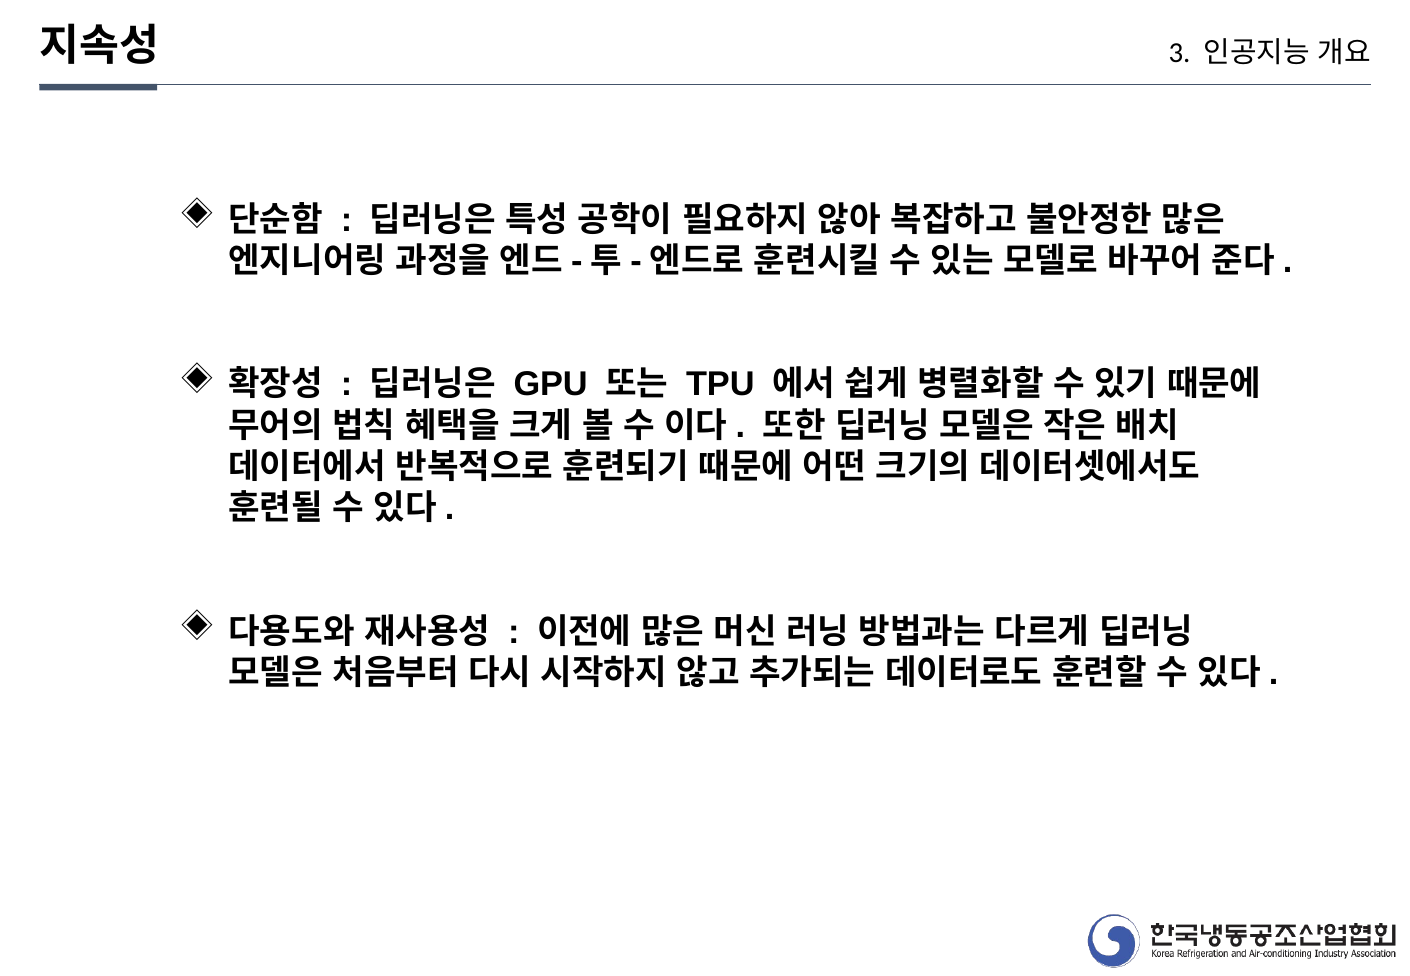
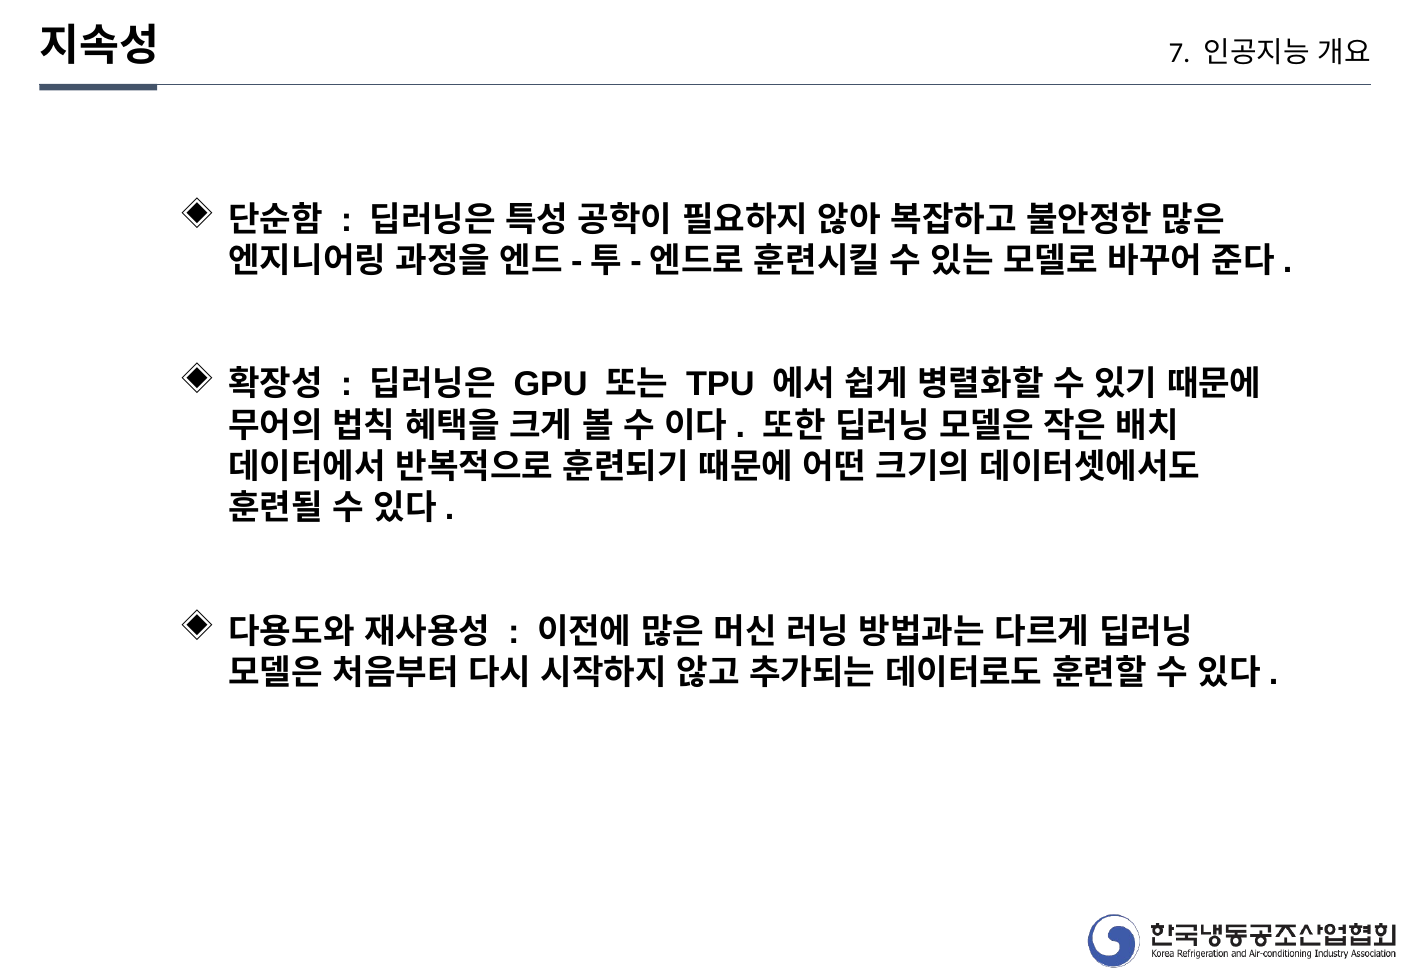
3: 3 -> 7 (1179, 53)
